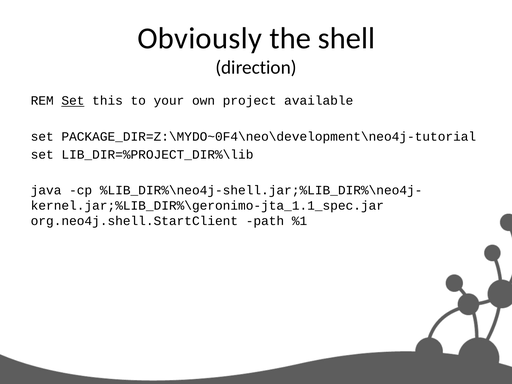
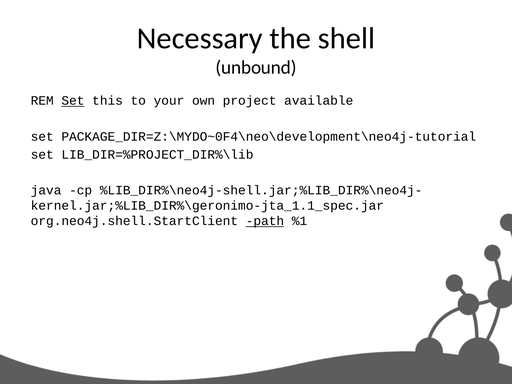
Obviously: Obviously -> Necessary (200, 38)
direction: direction -> unbound (256, 67)
path underline: none -> present (265, 221)
